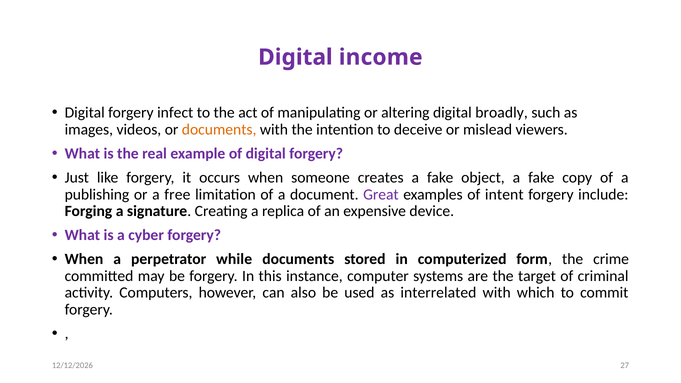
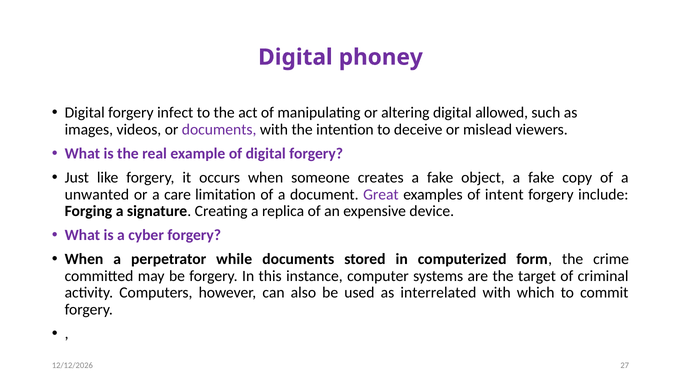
income: income -> phoney (381, 57)
broadly: broadly -> allowed (502, 113)
documents colour: orange -> purple (219, 130)
publishing: publishing -> unwanted (97, 194)
free: free -> care (178, 194)
